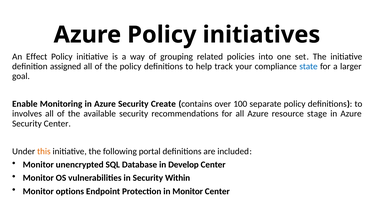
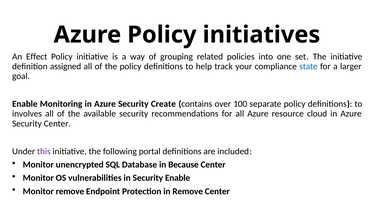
stage: stage -> cloud (317, 114)
this colour: orange -> purple (44, 151)
Develop: Develop -> Because (183, 164)
Security Within: Within -> Enable (178, 178)
Monitor options: options -> remove (70, 191)
in Monitor: Monitor -> Remove (188, 191)
